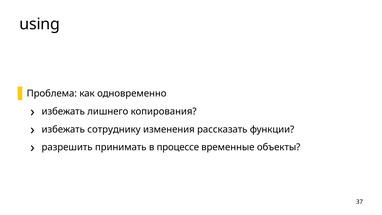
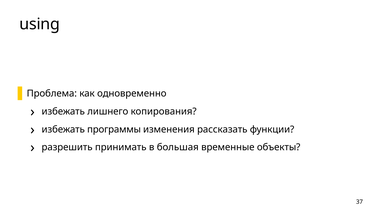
сотруднику: сотруднику -> программы (114, 129)
процессе: процессе -> большая (178, 147)
